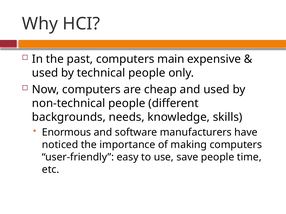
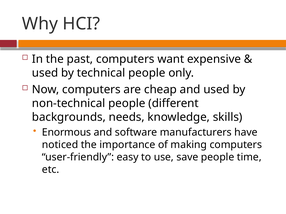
main: main -> want (171, 59)
